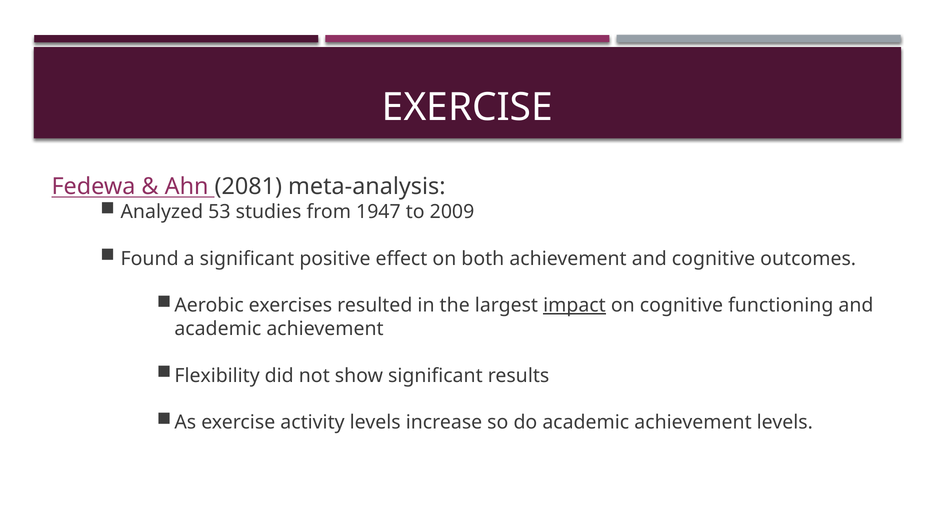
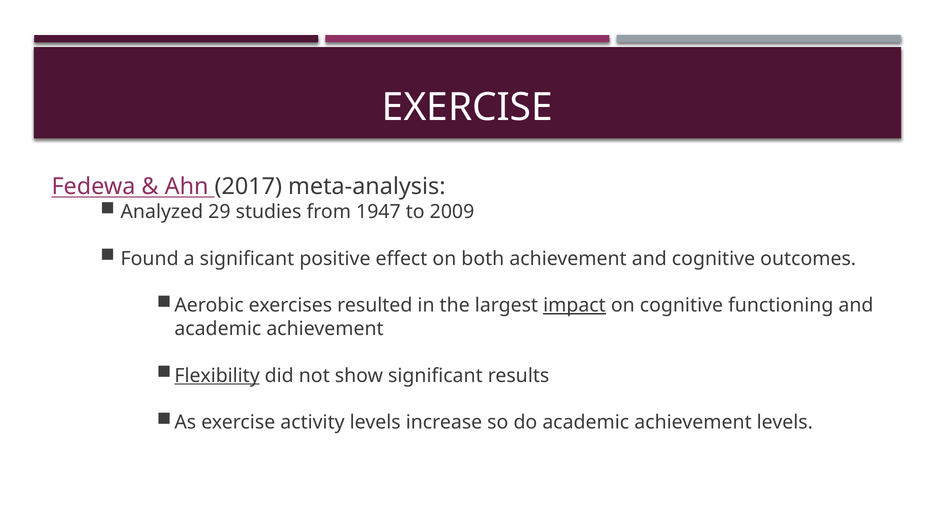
2081: 2081 -> 2017 (248, 186)
53: 53 -> 29 (219, 212)
Flexibility underline: none -> present (217, 376)
